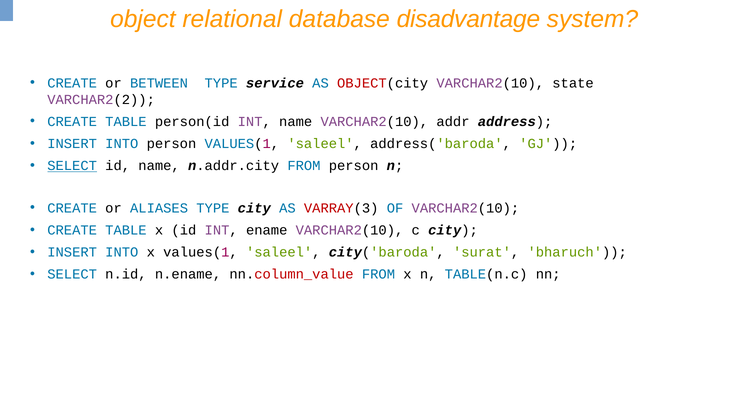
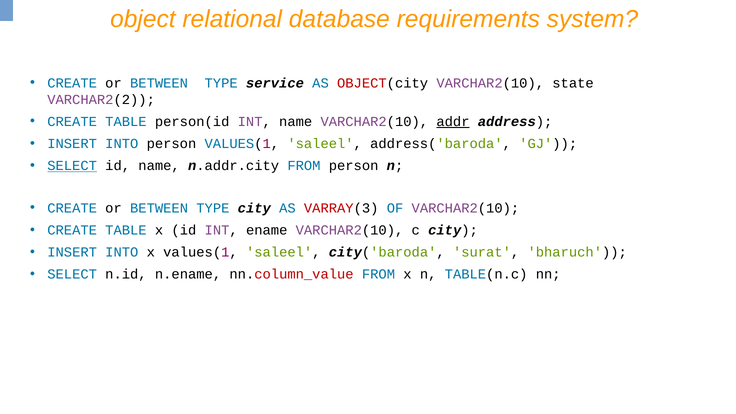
disadvantage: disadvantage -> requirements (468, 19)
addr underline: none -> present (453, 122)
ALIASES: ALIASES -> BETWEEN (159, 208)
